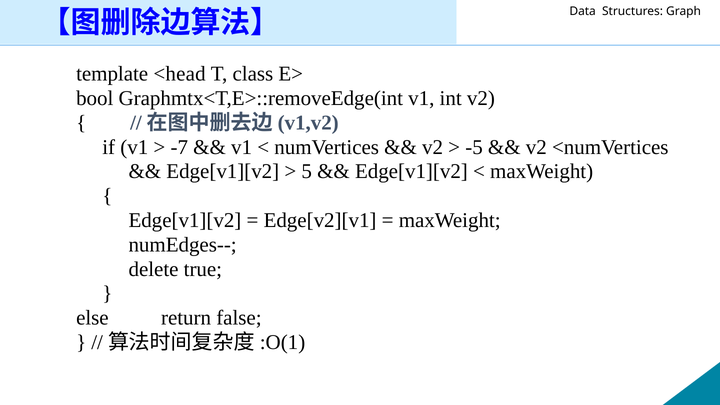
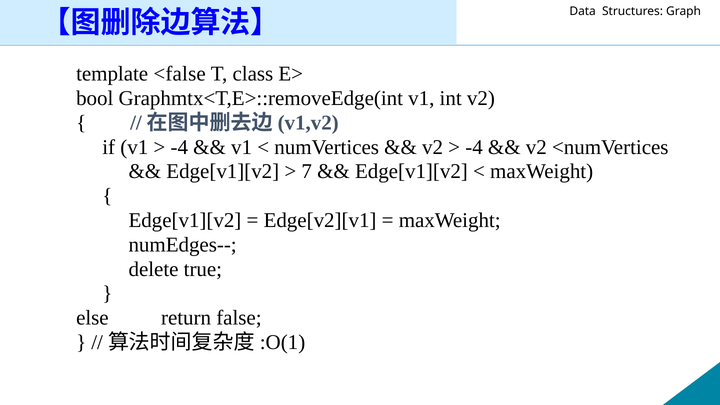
<head: <head -> <false (180, 74)
-7: -7 -> -4 (179, 147)
-5: -5 -> -4 (474, 147)
5: 5 -> 7 (307, 172)
